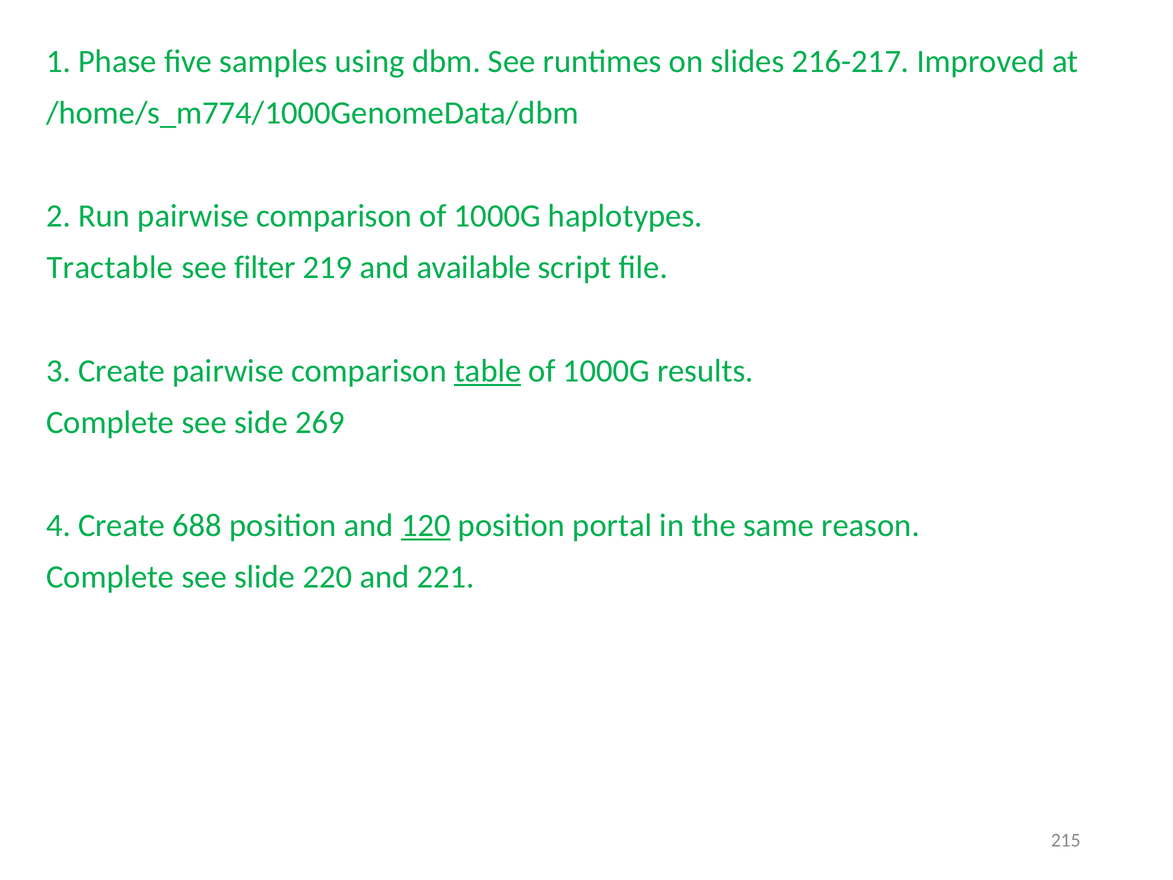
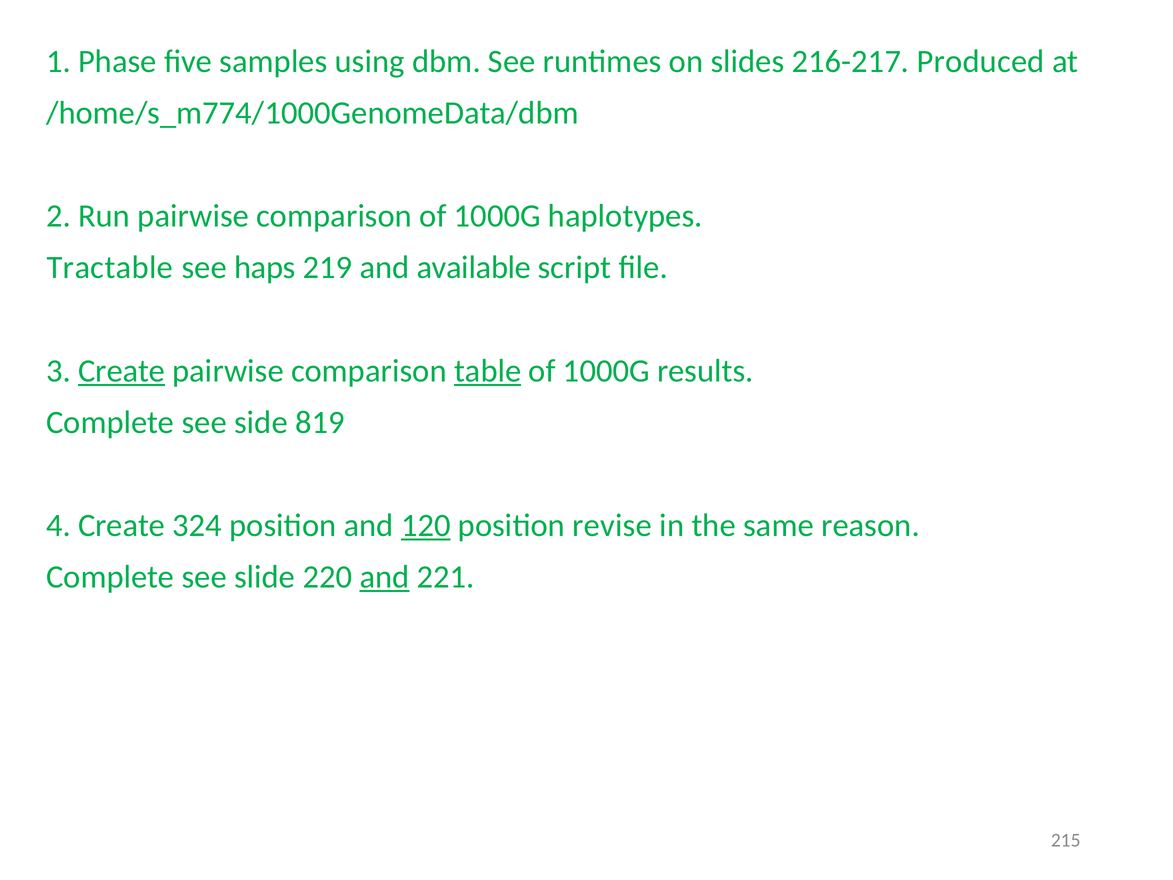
Improved: Improved -> Produced (981, 61)
filter: filter -> haps (265, 268)
Create underline: none -> present (122, 371)
269: 269 -> 819 (320, 422)
688: 688 -> 324 (197, 525)
portal: portal -> revise (612, 525)
and underline: none -> present (385, 577)
